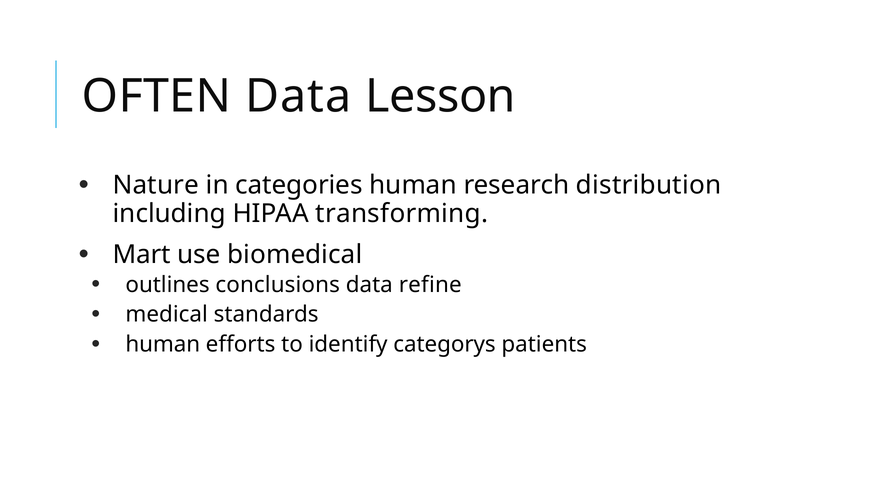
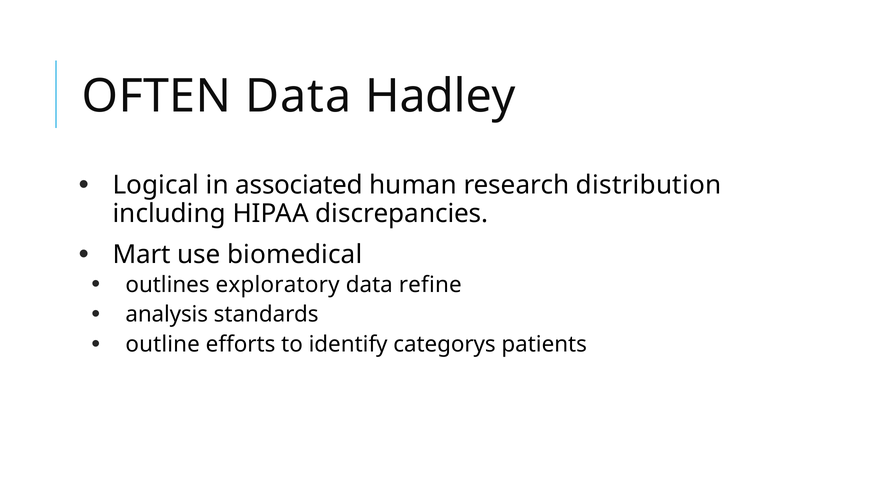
Lesson: Lesson -> Hadley (440, 96)
Nature: Nature -> Logical (156, 185)
categories: categories -> associated (299, 185)
transforming: transforming -> discrepancies (402, 213)
conclusions: conclusions -> exploratory (278, 285)
medical: medical -> analysis (167, 314)
human: human -> outline (163, 344)
